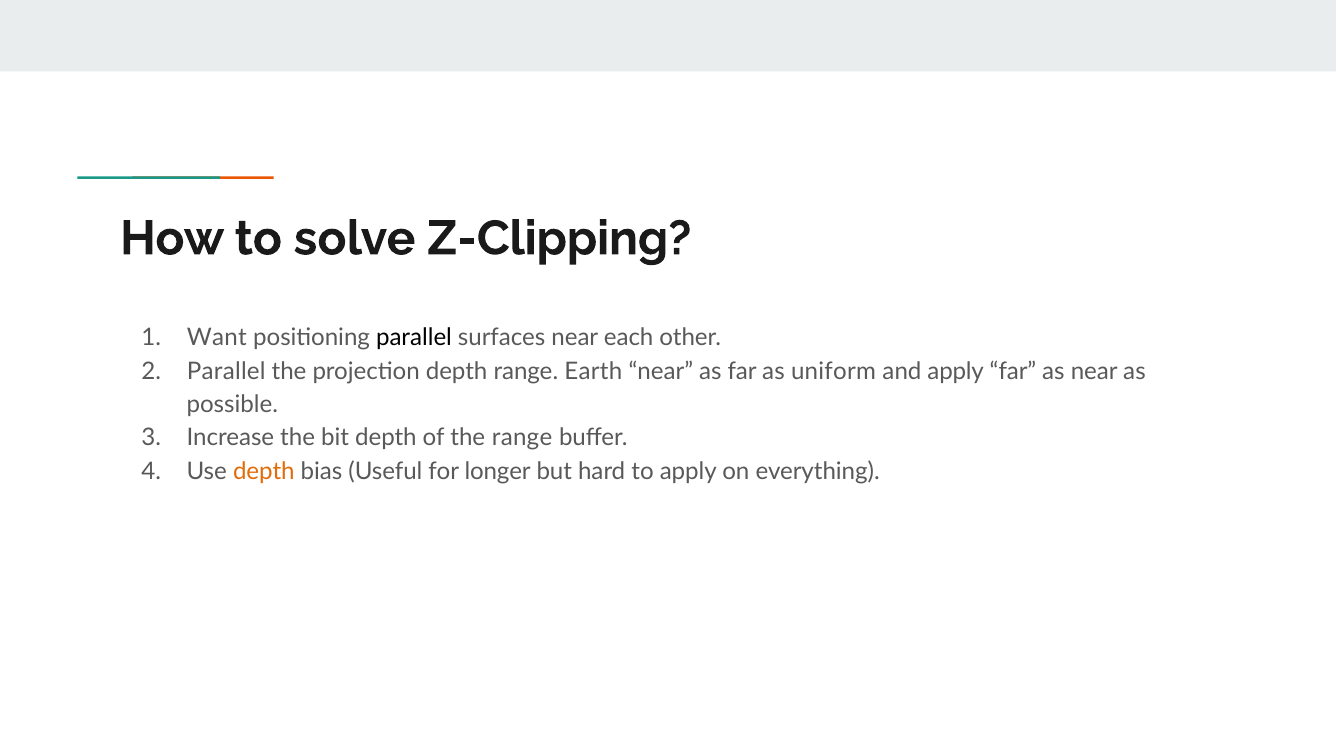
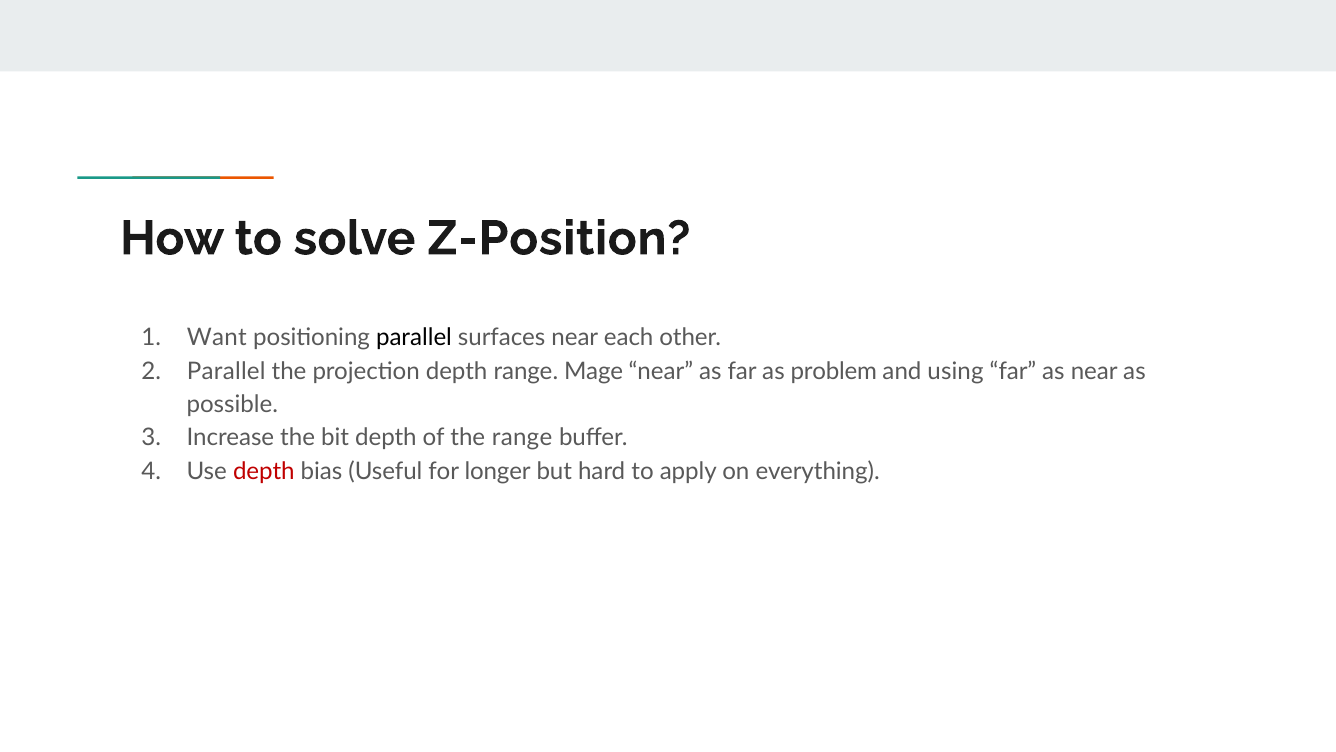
Z-Clipping: Z-Clipping -> Z-Position (559, 238)
Earth: Earth -> Mage (594, 371)
uniform: uniform -> problem (834, 371)
and apply: apply -> using (956, 371)
depth colour: orange -> red (264, 471)
